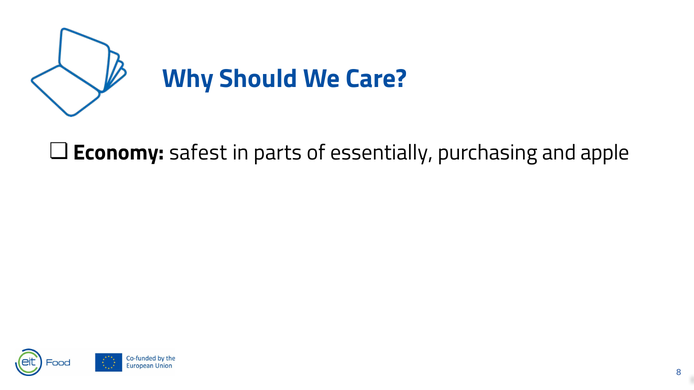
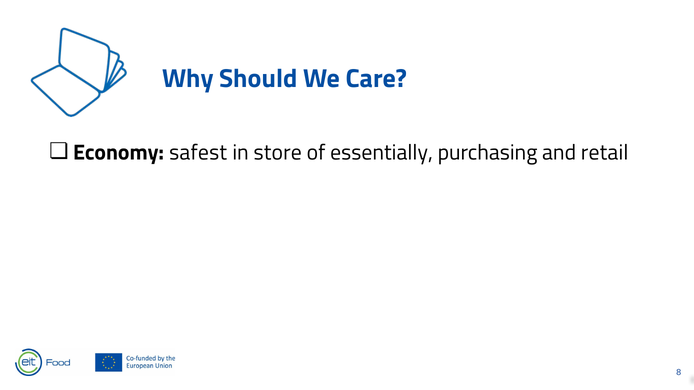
parts: parts -> store (278, 153)
apple: apple -> retail (605, 153)
